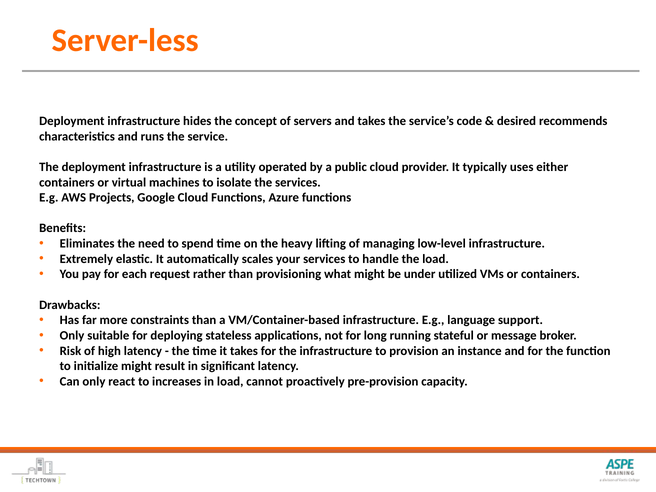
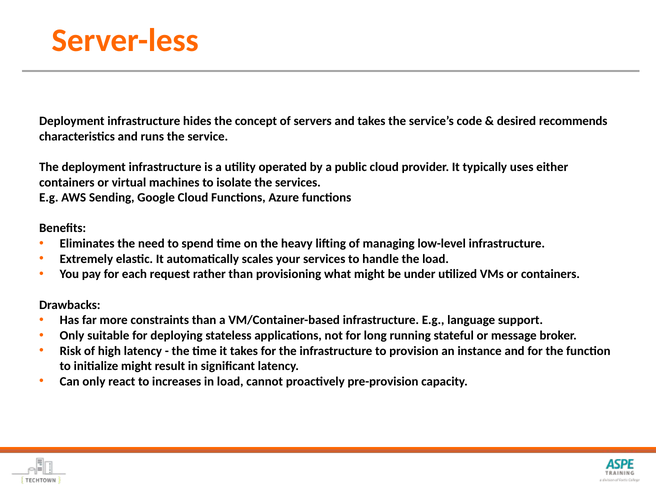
Projects: Projects -> Sending (112, 198)
